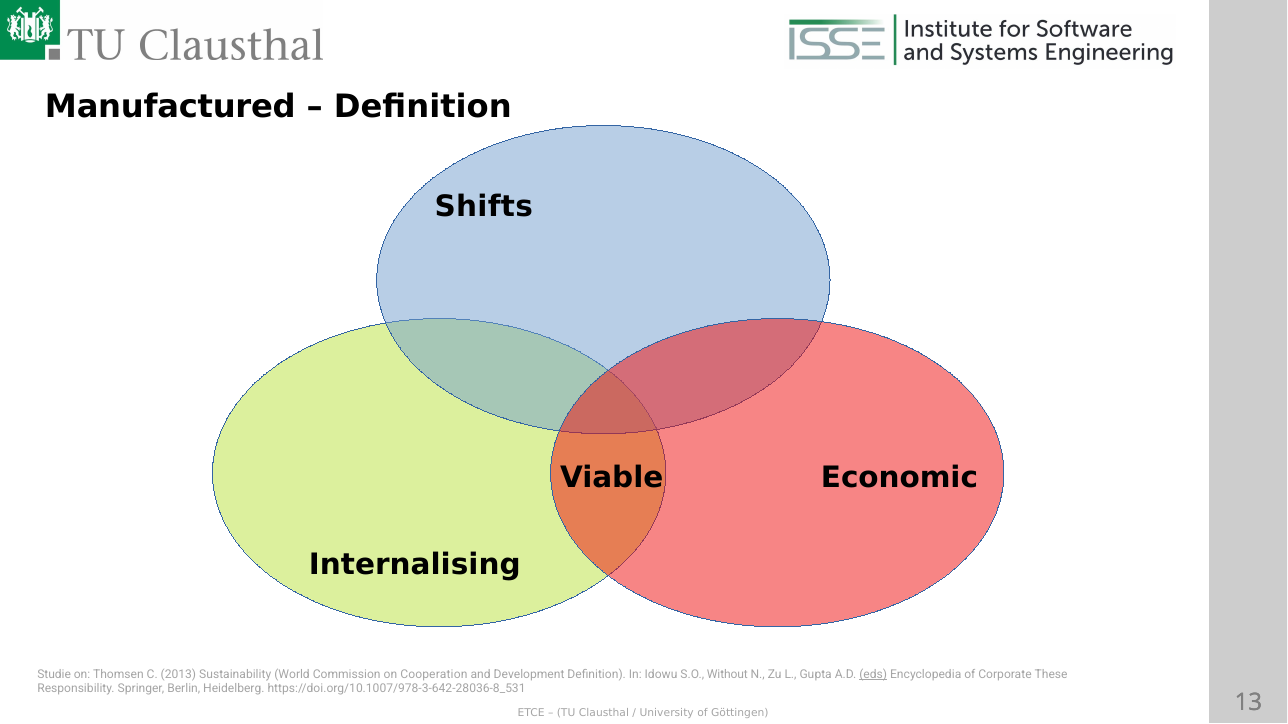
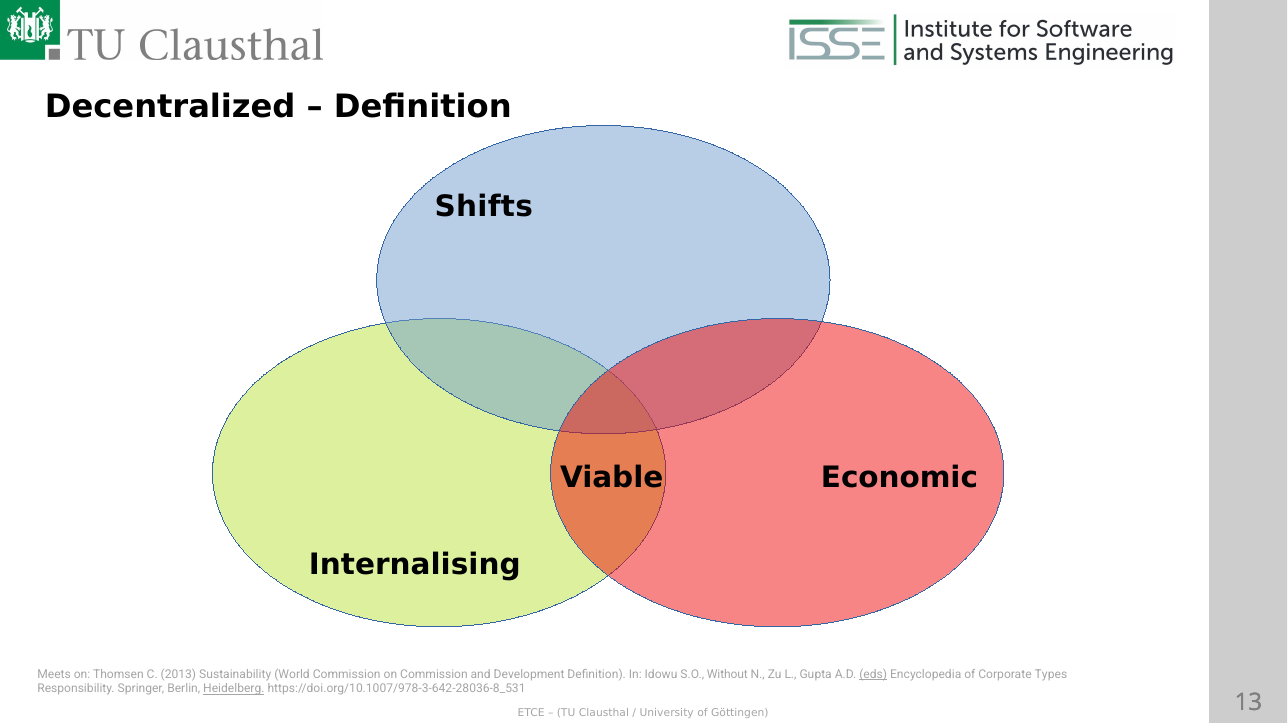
Manufactured: Manufactured -> Decentralized (170, 107)
Studie: Studie -> Meets (54, 675)
on Cooperation: Cooperation -> Commission (434, 675)
These: These -> Types (1051, 675)
Heidelberg underline: none -> present (234, 689)
